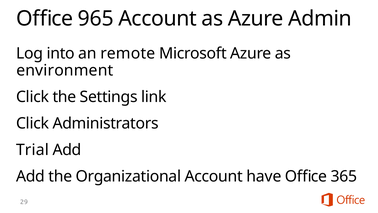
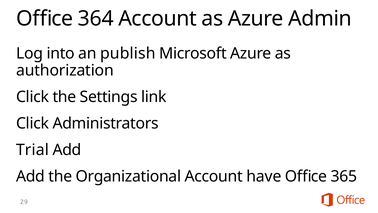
965: 965 -> 364 (96, 18)
remote: remote -> publish (128, 53)
environment: environment -> authorization (65, 70)
